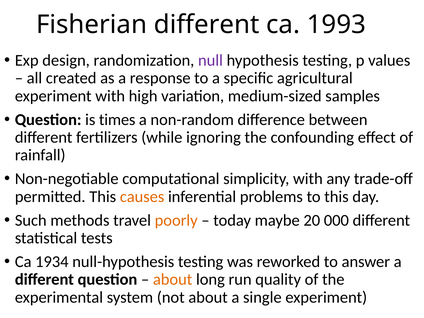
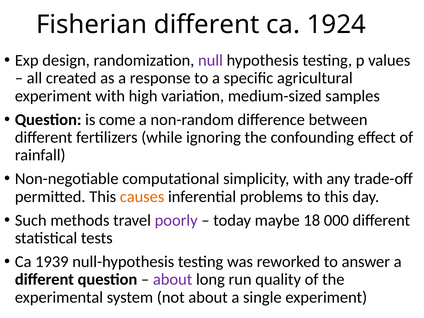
1993: 1993 -> 1924 (336, 25)
times: times -> come (117, 120)
poorly colour: orange -> purple (176, 220)
20: 20 -> 18 (312, 220)
1934: 1934 -> 1939 (52, 262)
about colour: orange -> purple (173, 279)
